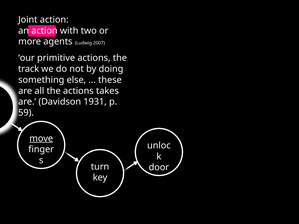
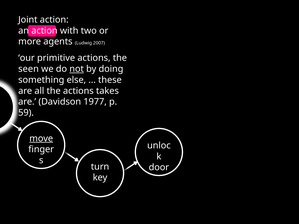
track: track -> seen (29, 69)
not underline: none -> present (77, 69)
1931: 1931 -> 1977 (95, 102)
